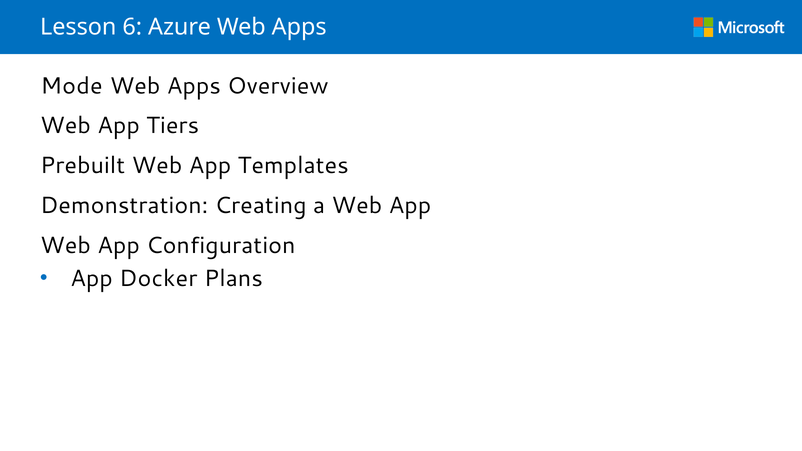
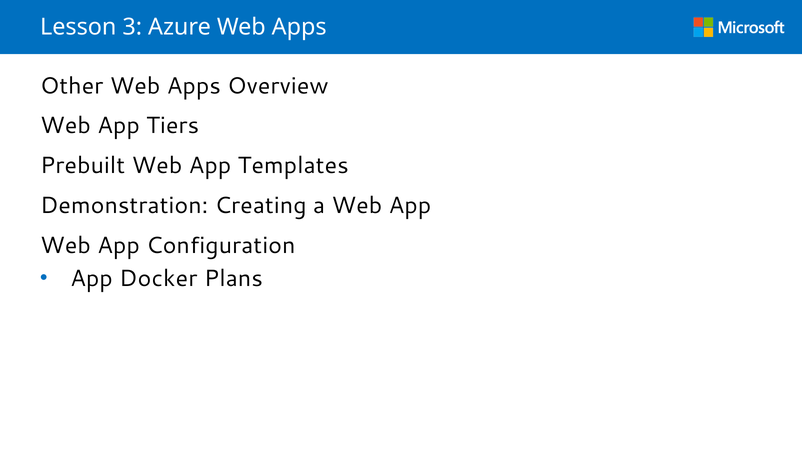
6: 6 -> 3 (132, 27)
Mode: Mode -> Other (72, 86)
